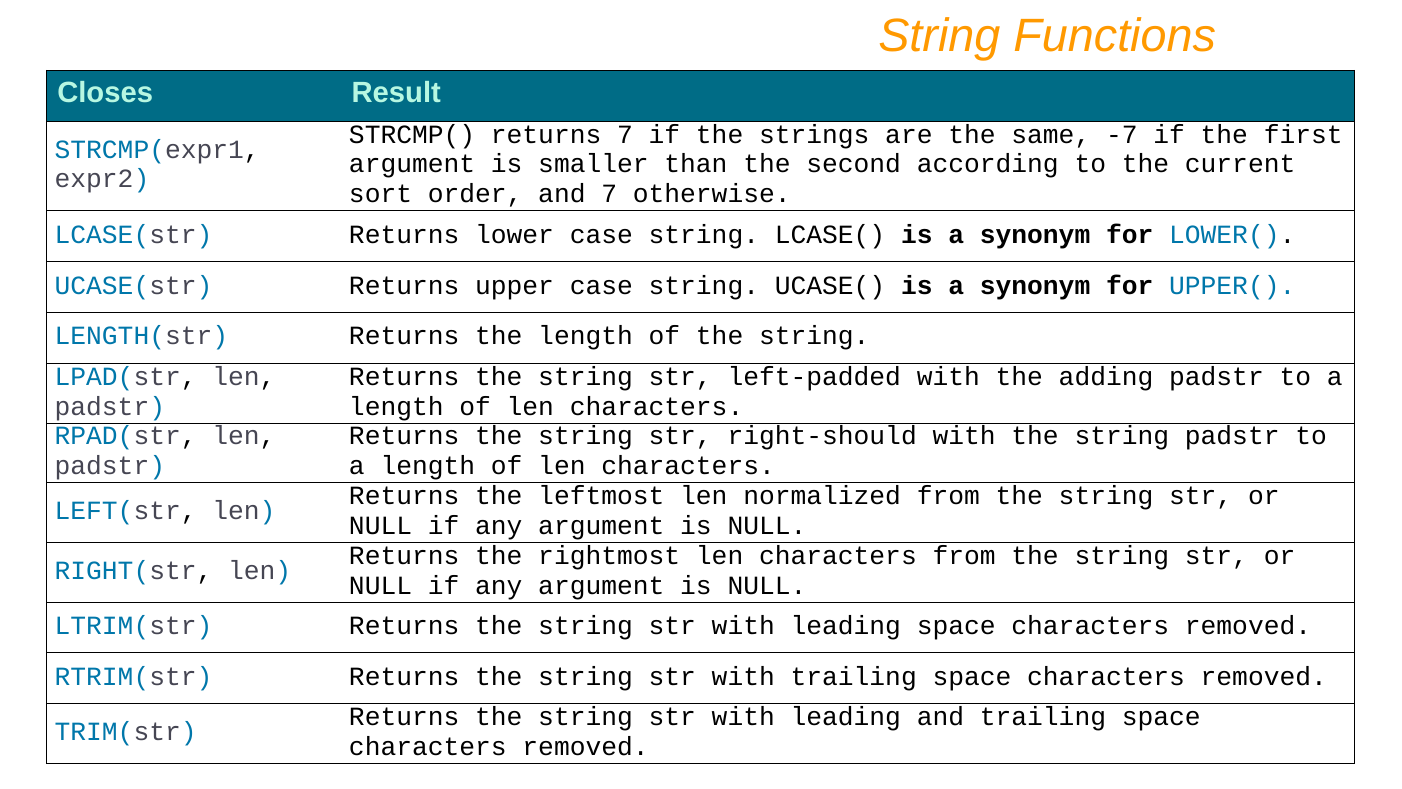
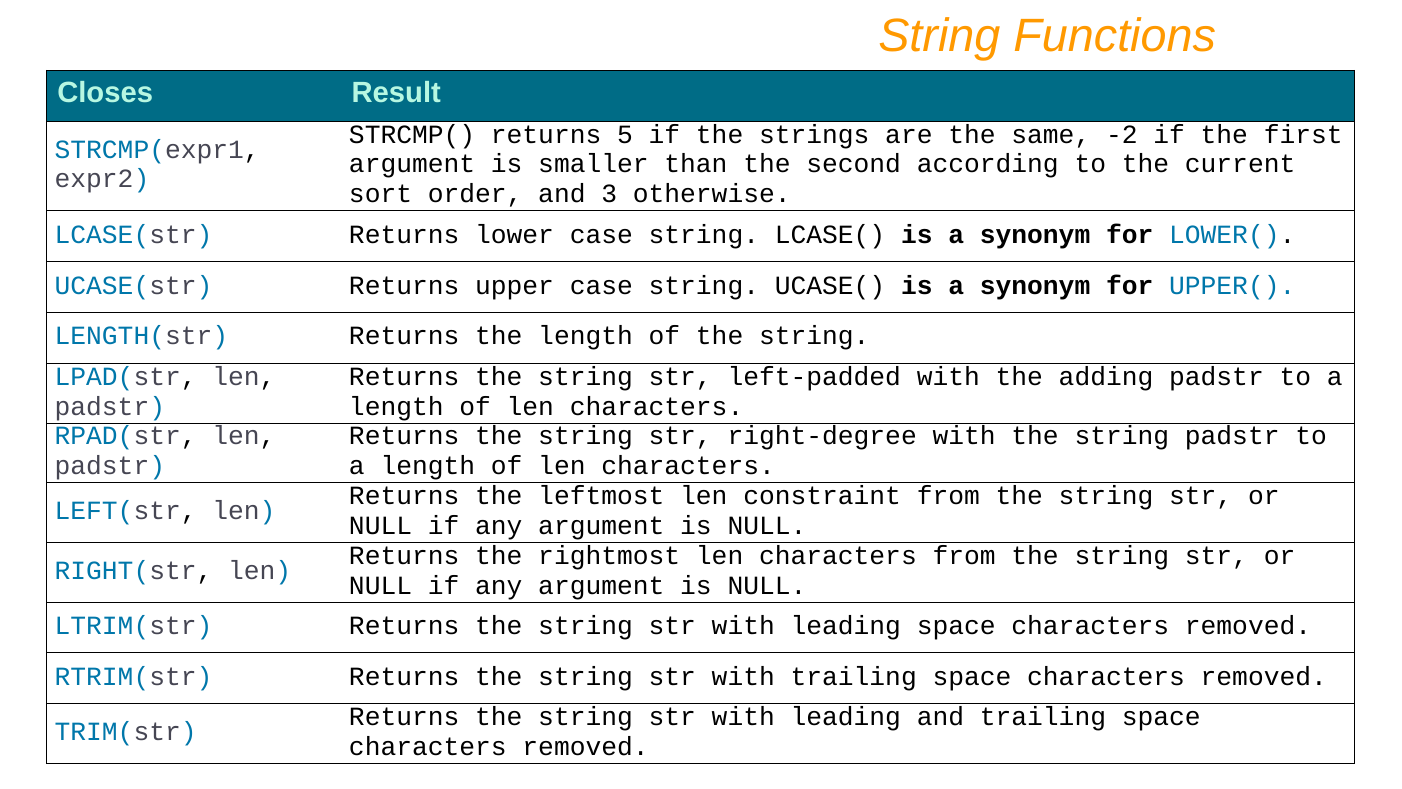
returns 7: 7 -> 5 (625, 134)
-7: -7 -> -2 (1122, 134)
and 7: 7 -> 3 (609, 194)
right-should: right-should -> right-degree (822, 436)
normalized: normalized -> constraint (822, 496)
